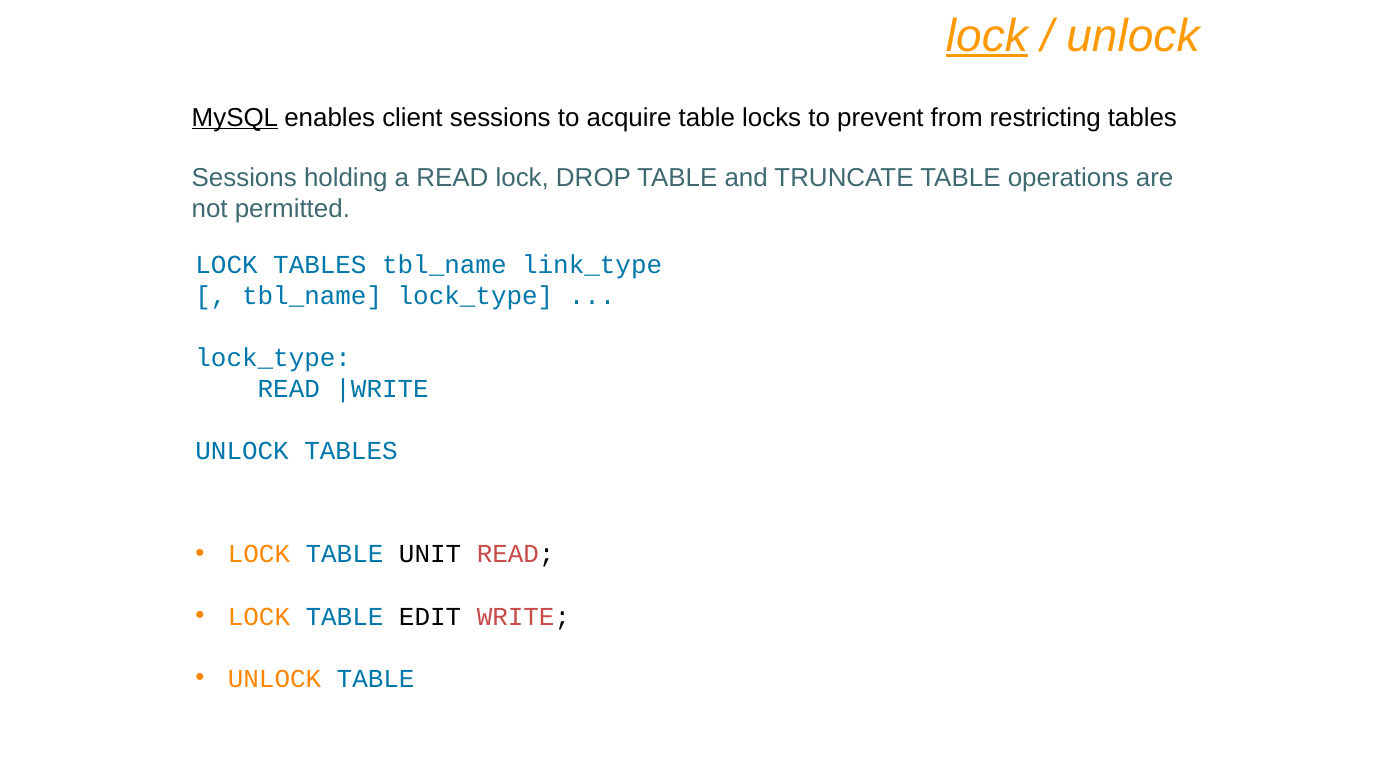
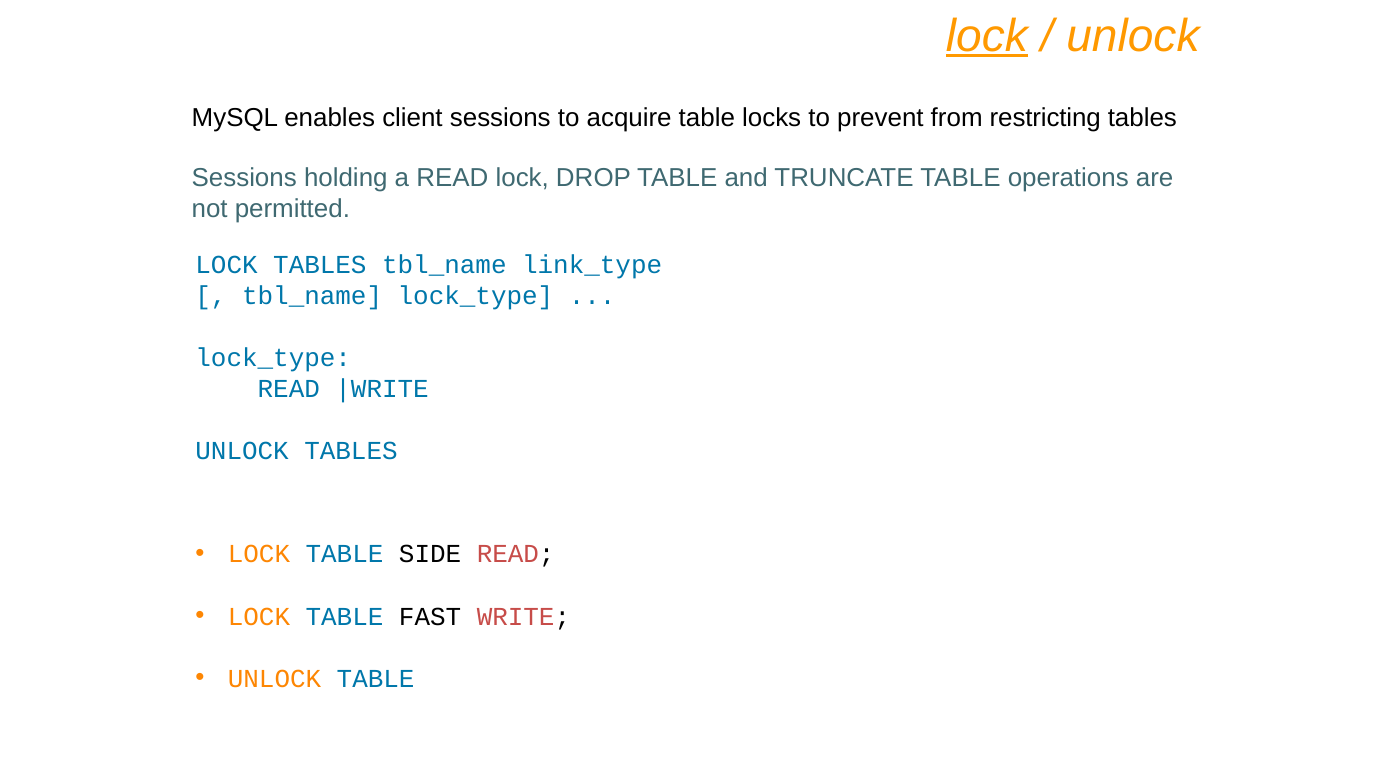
MySQL underline: present -> none (235, 118)
UNIT: UNIT -> SIDE (430, 554)
EDIT: EDIT -> FAST (430, 616)
